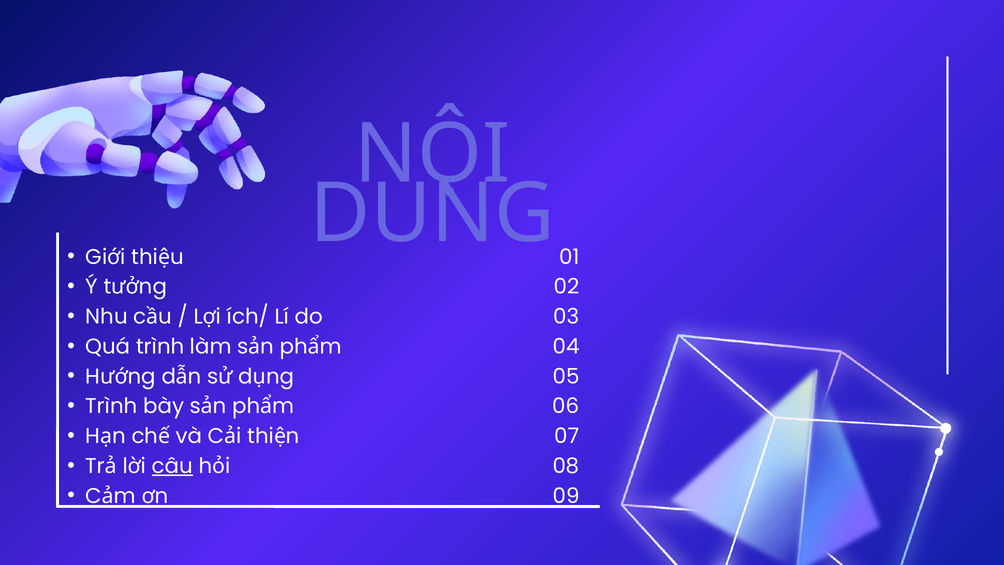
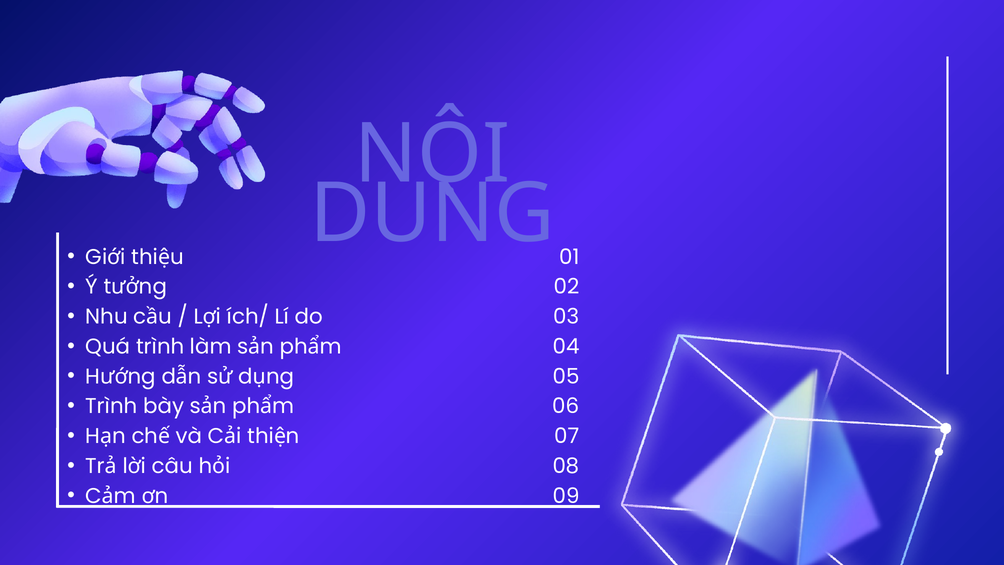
câu underline: present -> none (172, 466)
